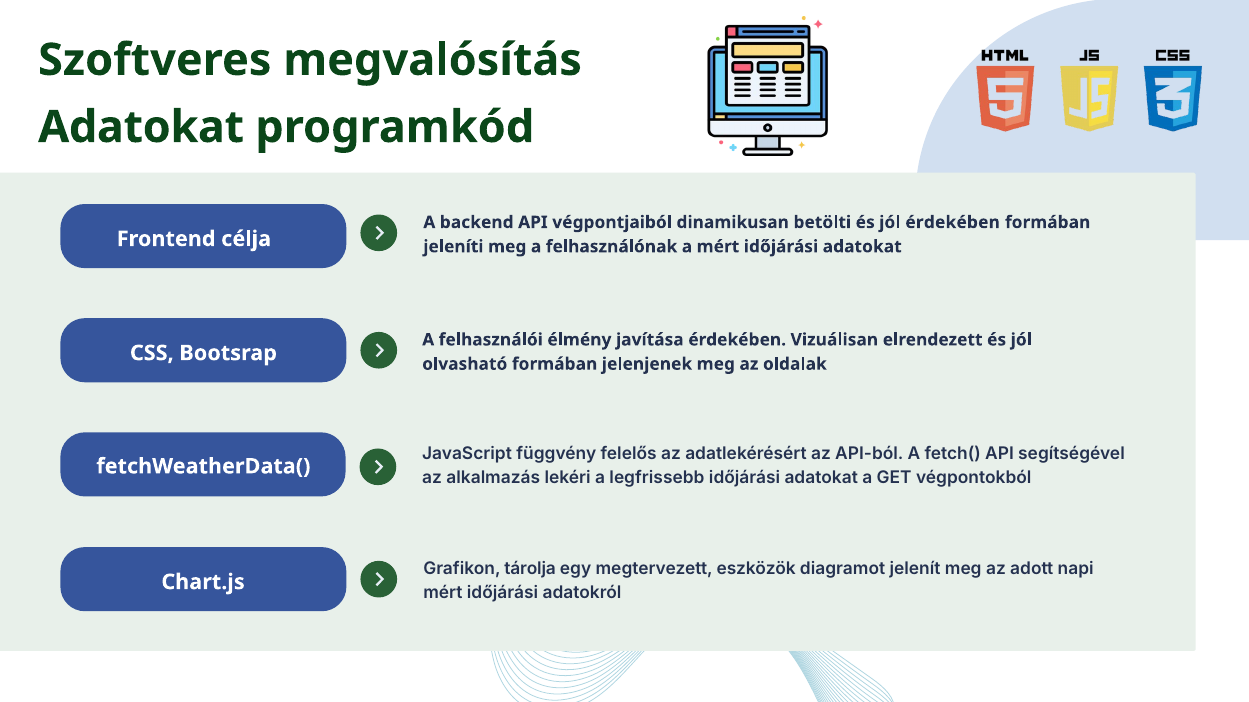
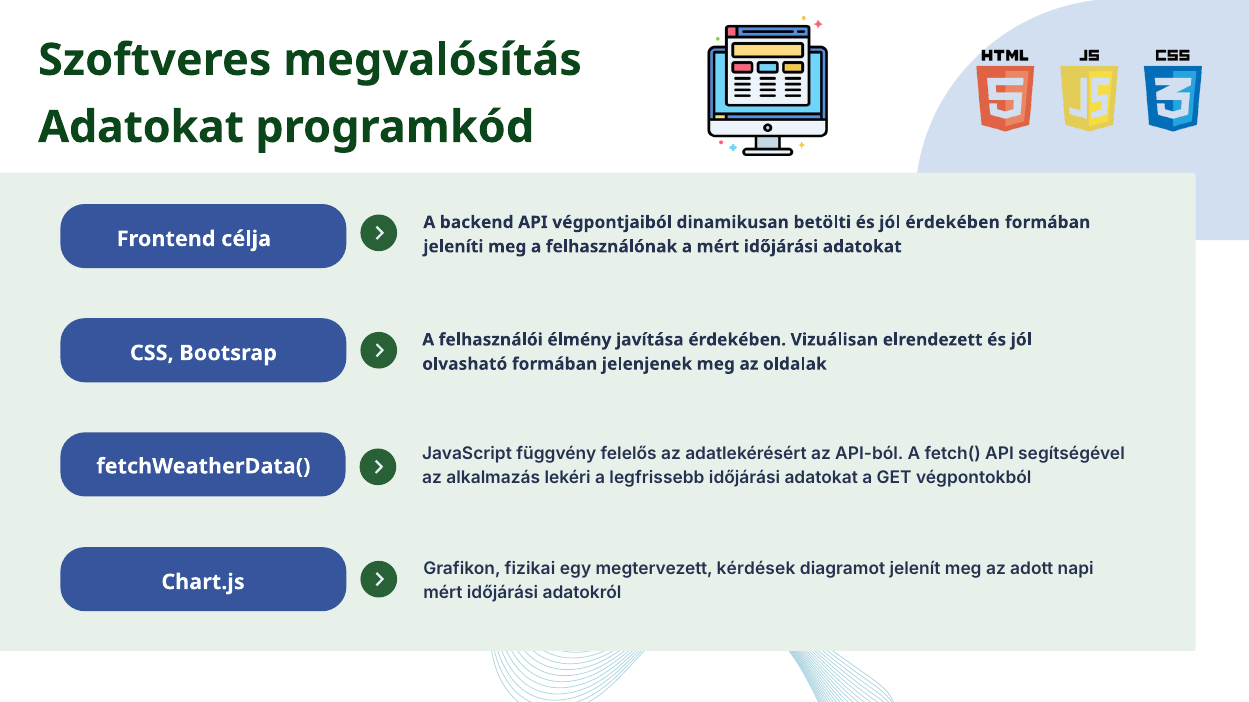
tárolja: tárolja -> fizikai (530, 569)
eszközök: eszközök -> kérdések (756, 569)
